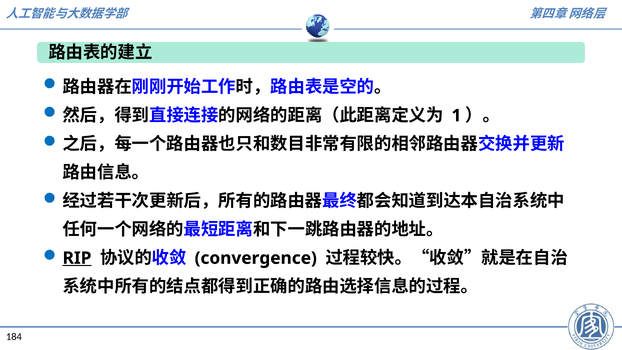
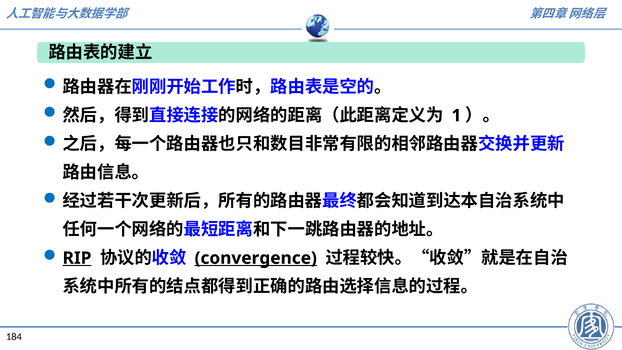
convergence underline: none -> present (256, 258)
